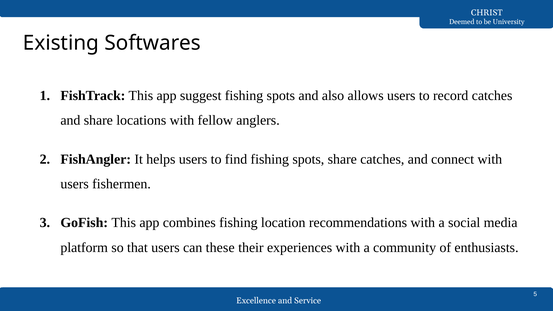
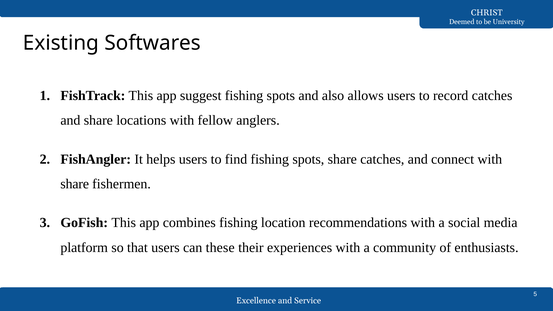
users: users -> share (75, 184)
